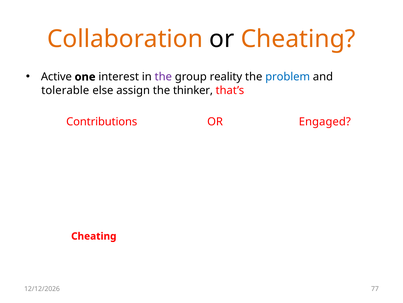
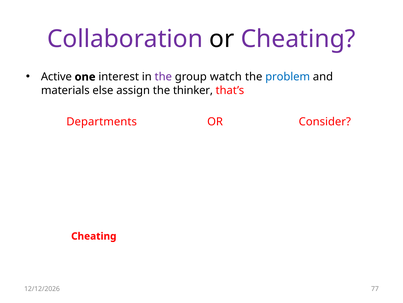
Collaboration colour: orange -> purple (125, 39)
Cheating colour: orange -> purple (298, 39)
reality: reality -> watch (226, 77)
tolerable: tolerable -> materials (65, 90)
Contributions: Contributions -> Departments (102, 121)
Engaged: Engaged -> Consider (325, 121)
